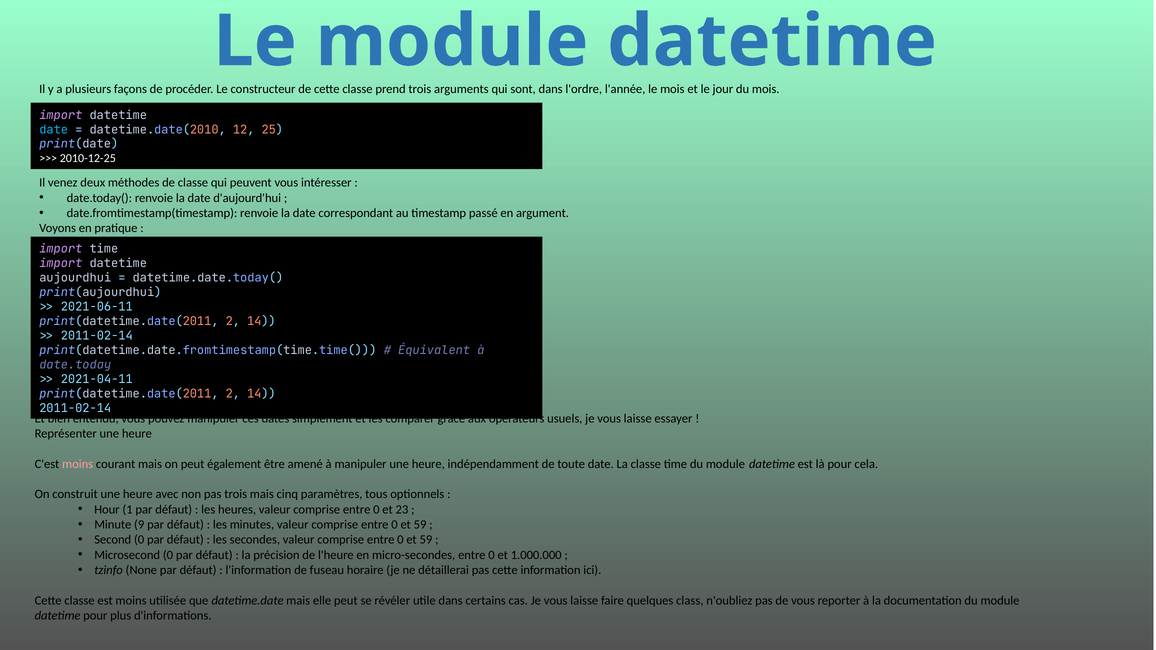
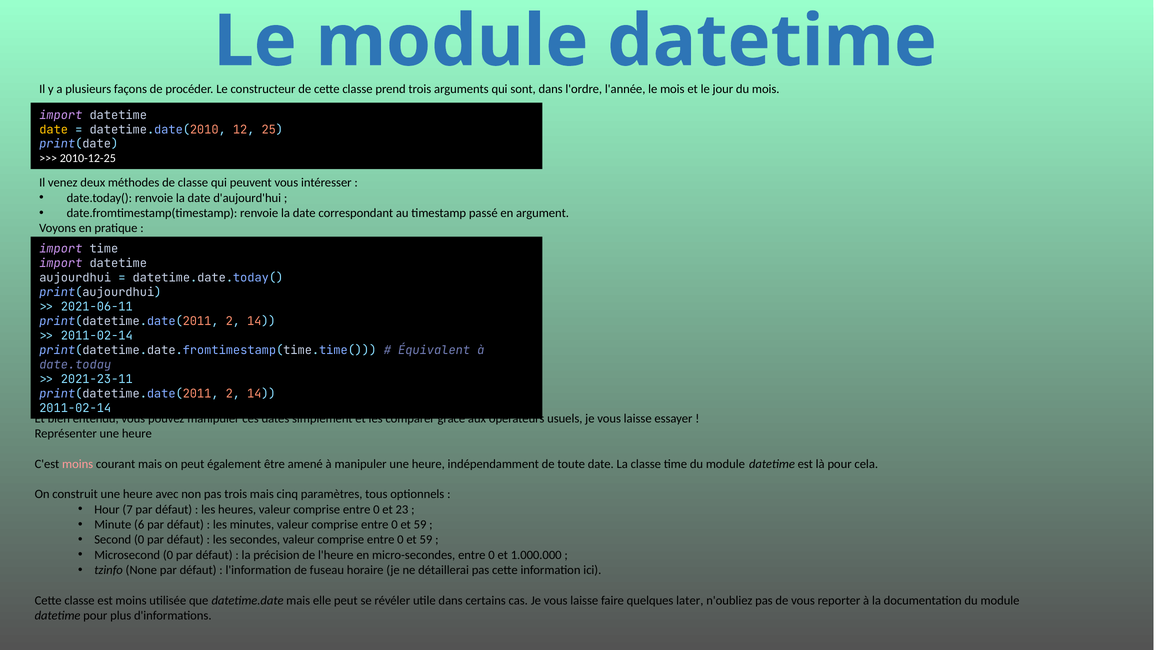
date colour: light blue -> yellow (54, 130)
2021-04-11: 2021-04-11 -> 2021-23-11 (97, 379)
1: 1 -> 7 (128, 510)
9: 9 -> 6 (139, 525)
class: class -> later (690, 601)
